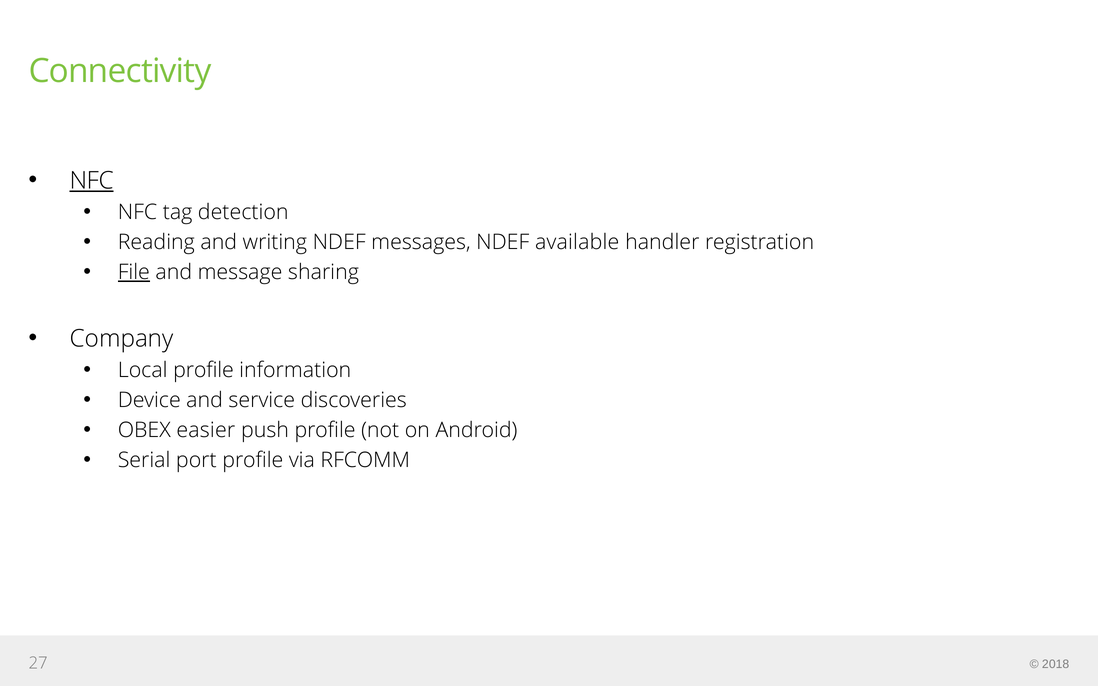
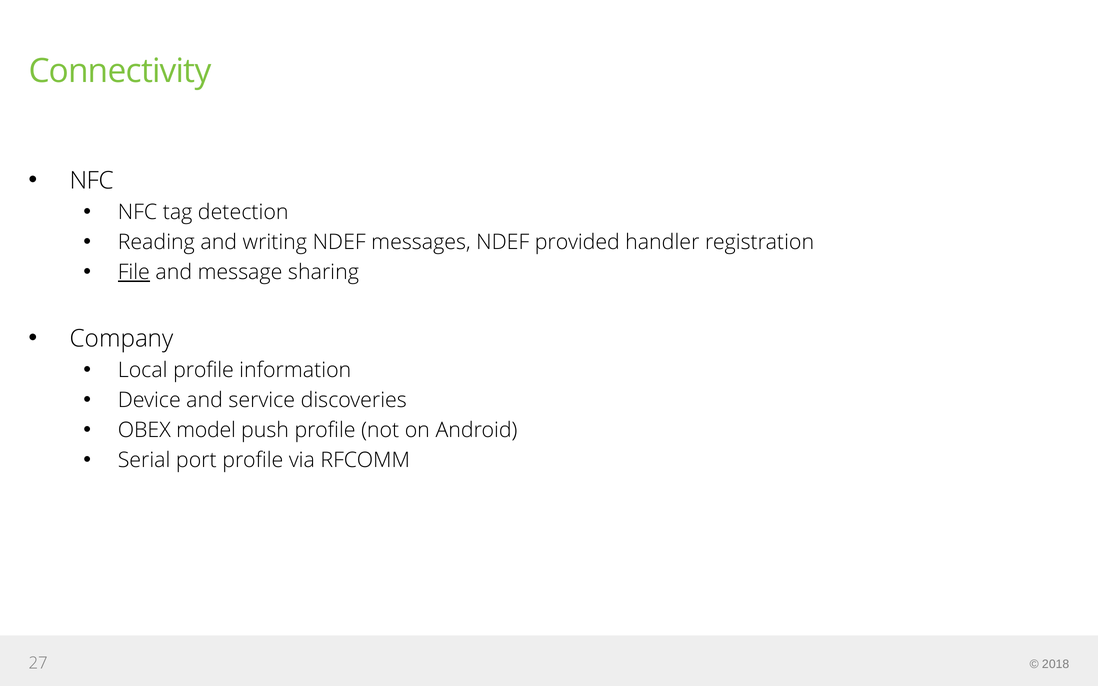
NFC underline: present -> none (92, 181)
available: available -> provided (577, 242)
easier: easier -> model (206, 430)
